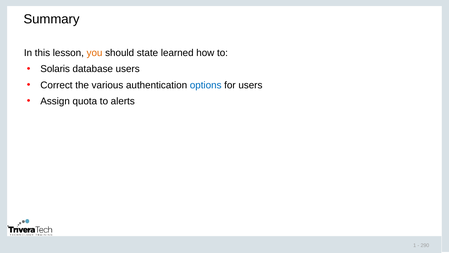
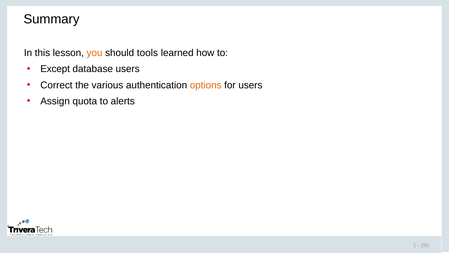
state: state -> tools (147, 53)
Solaris: Solaris -> Except (55, 69)
options colour: blue -> orange (206, 85)
